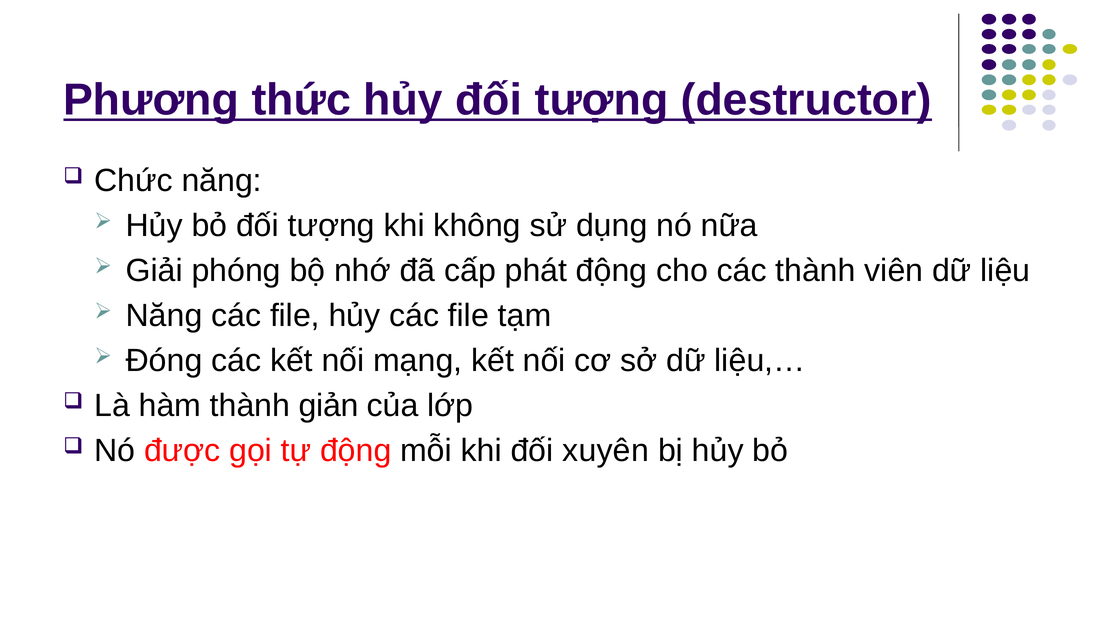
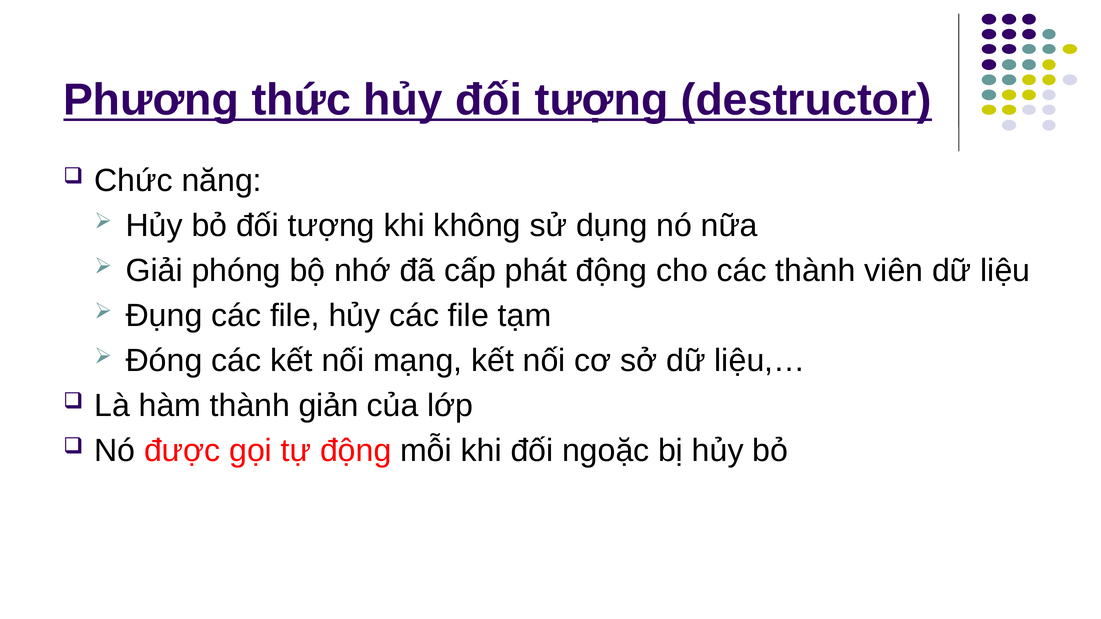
Năng: Năng -> Đụng (164, 316)
xuyên: xuyên -> ngoặc (606, 451)
